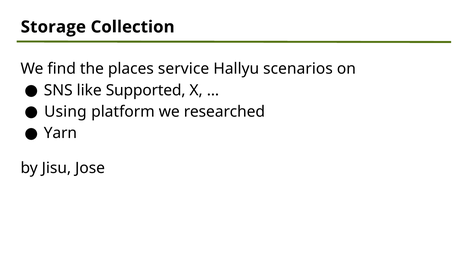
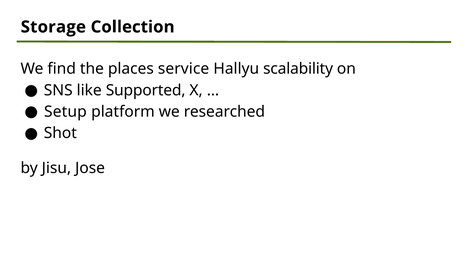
scenarios: scenarios -> scalability (298, 69)
Using: Using -> Setup (65, 112)
Yarn: Yarn -> Shot (60, 133)
